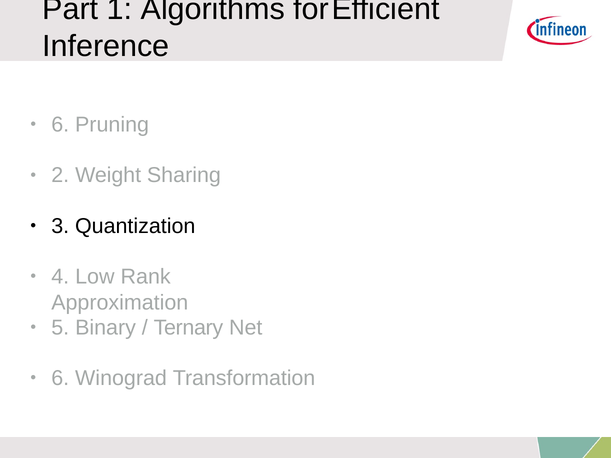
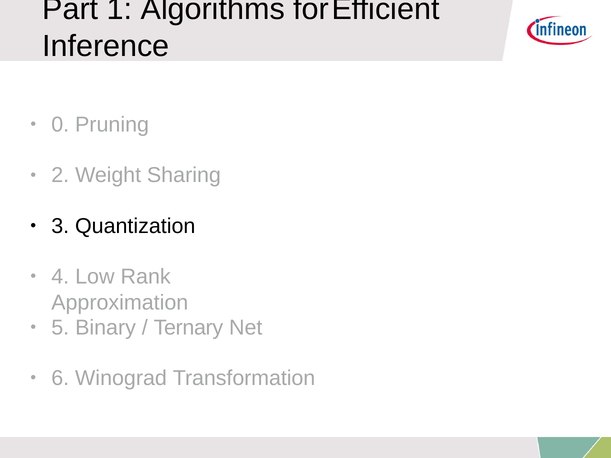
6: 6 -> 0 (60, 125)
